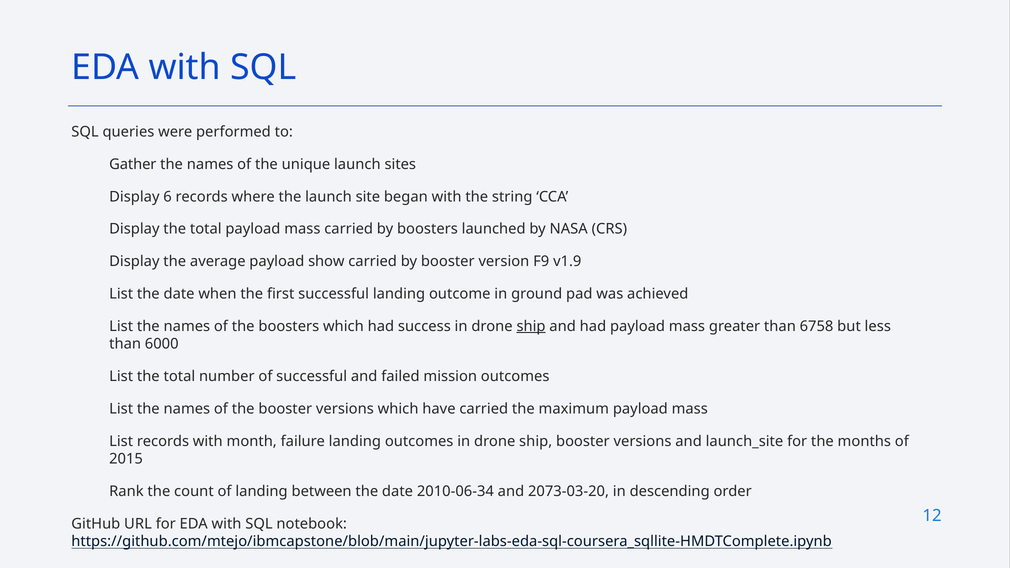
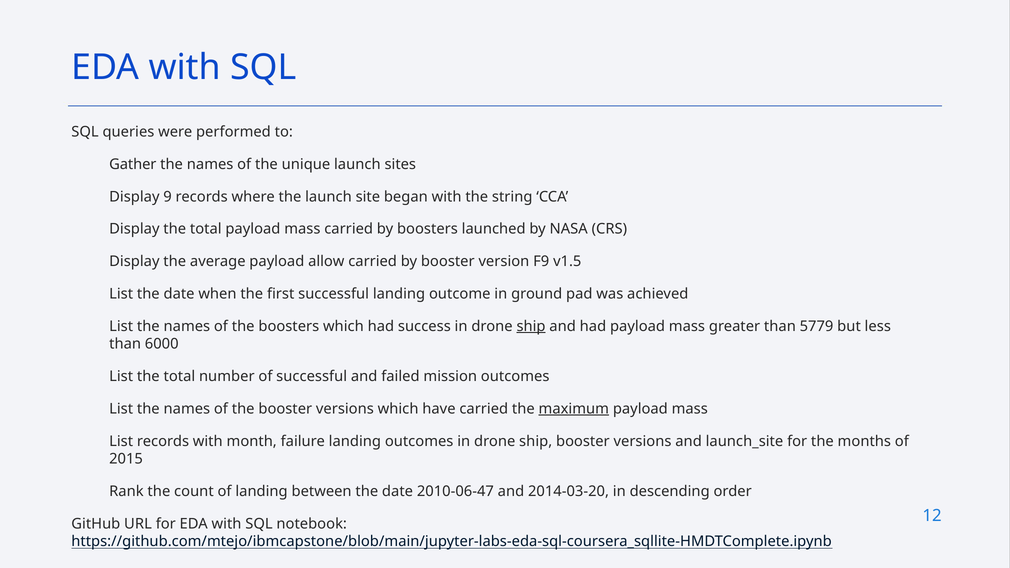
6: 6 -> 9 (168, 197)
show: show -> allow (326, 262)
v1.9: v1.9 -> v1.5 (567, 262)
6758: 6758 -> 5779 (817, 326)
maximum underline: none -> present (574, 409)
2010-06-34: 2010-06-34 -> 2010-06-47 (455, 491)
2073-03-20: 2073-03-20 -> 2014-03-20 (569, 491)
